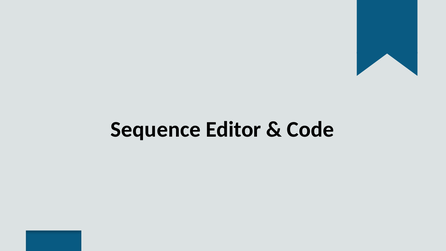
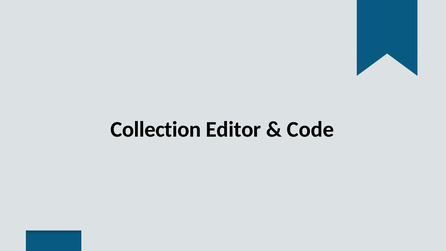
Sequence: Sequence -> Collection (156, 130)
